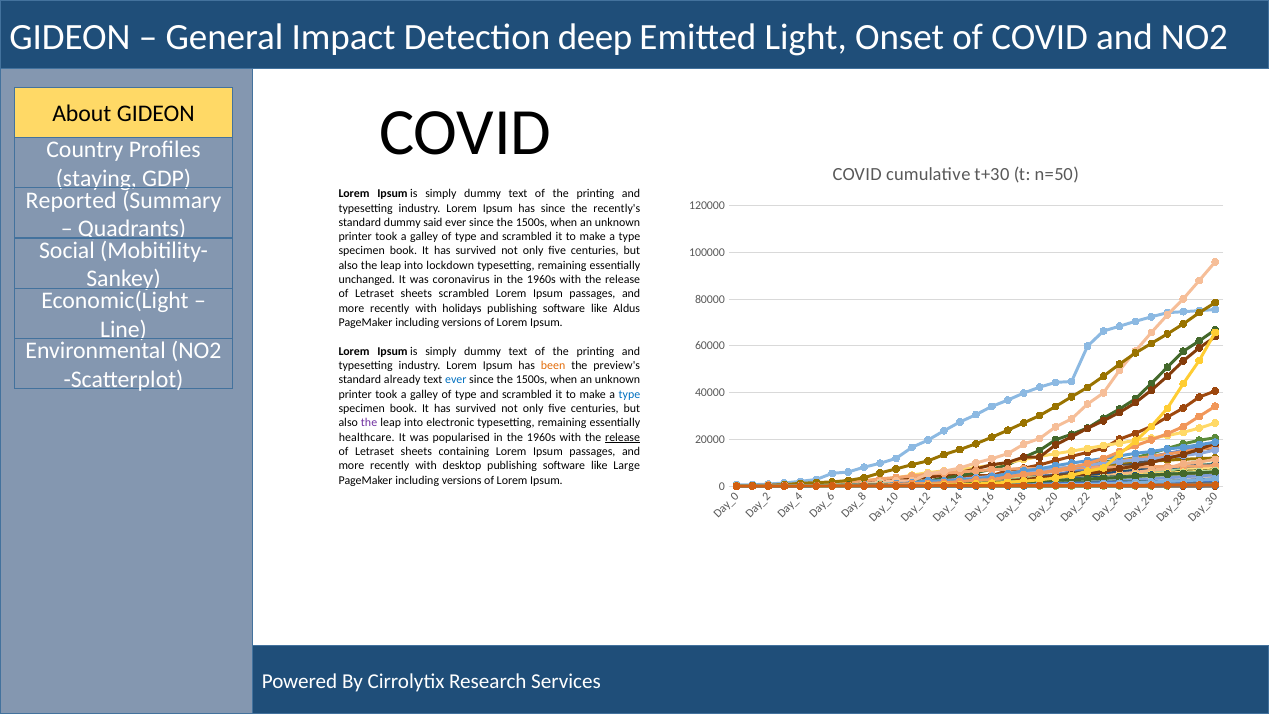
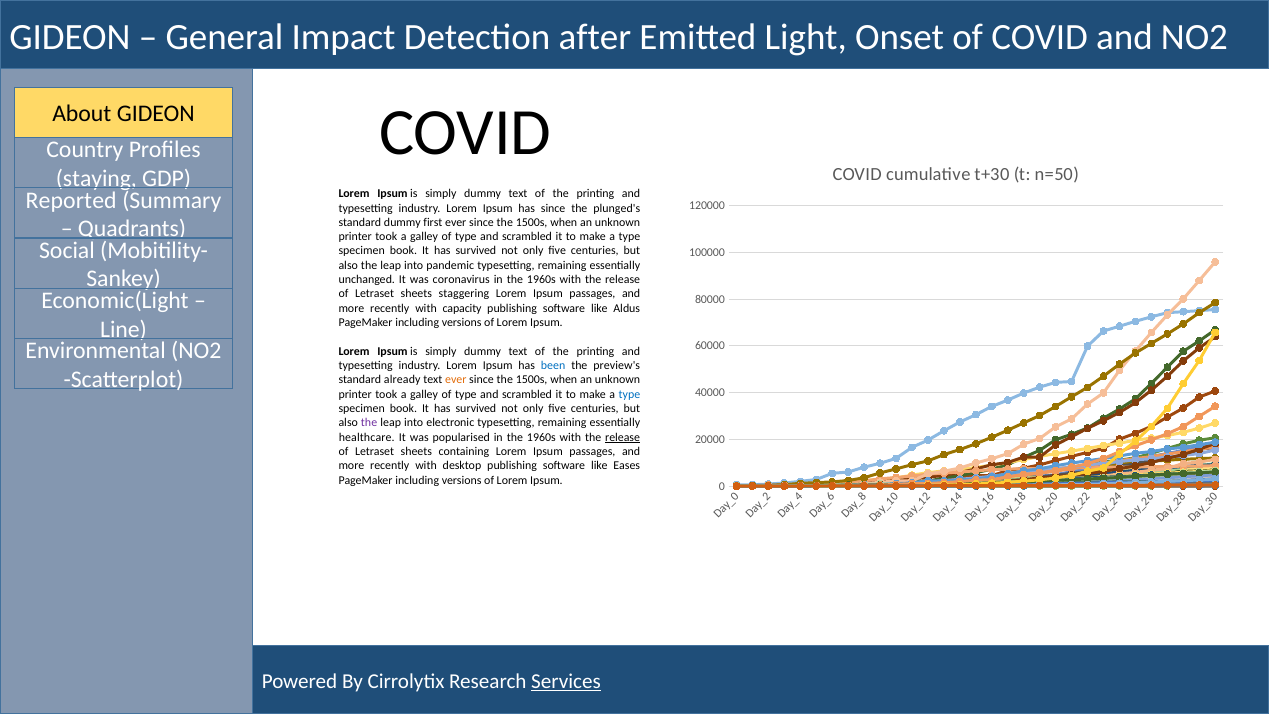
deep: deep -> after (595, 37)
recently's: recently's -> plunged's (617, 208)
said: said -> first (433, 222)
lockdown: lockdown -> pandemic (450, 265)
sheets scrambled: scrambled -> staggering (464, 294)
holidays: holidays -> capacity (462, 308)
been colour: orange -> blue (553, 365)
ever colour: blue -> orange (456, 380)
Large: Large -> Eases (627, 466)
Services underline: none -> present (566, 681)
